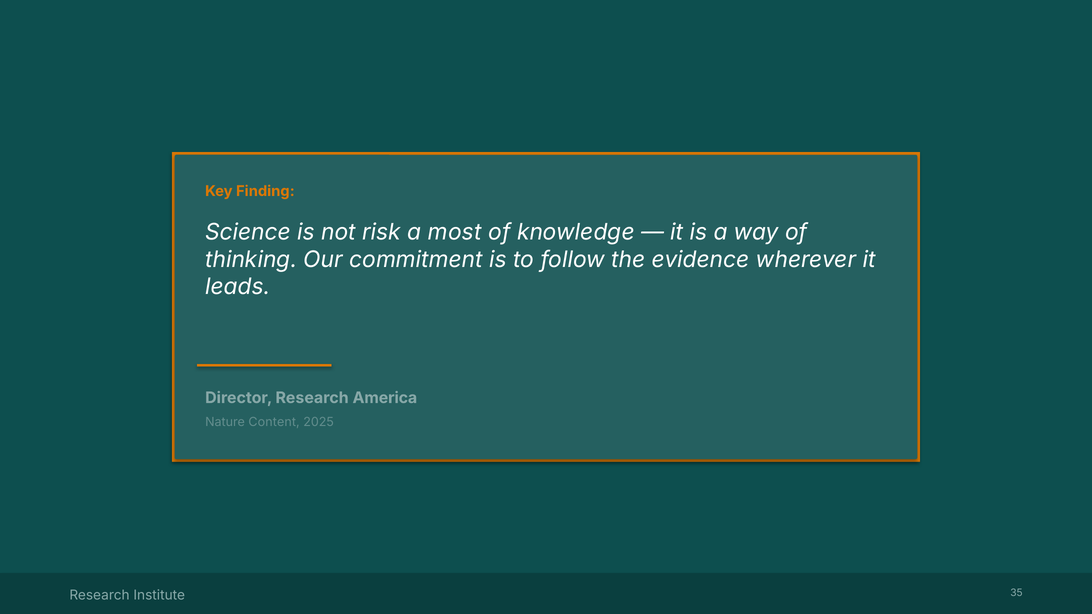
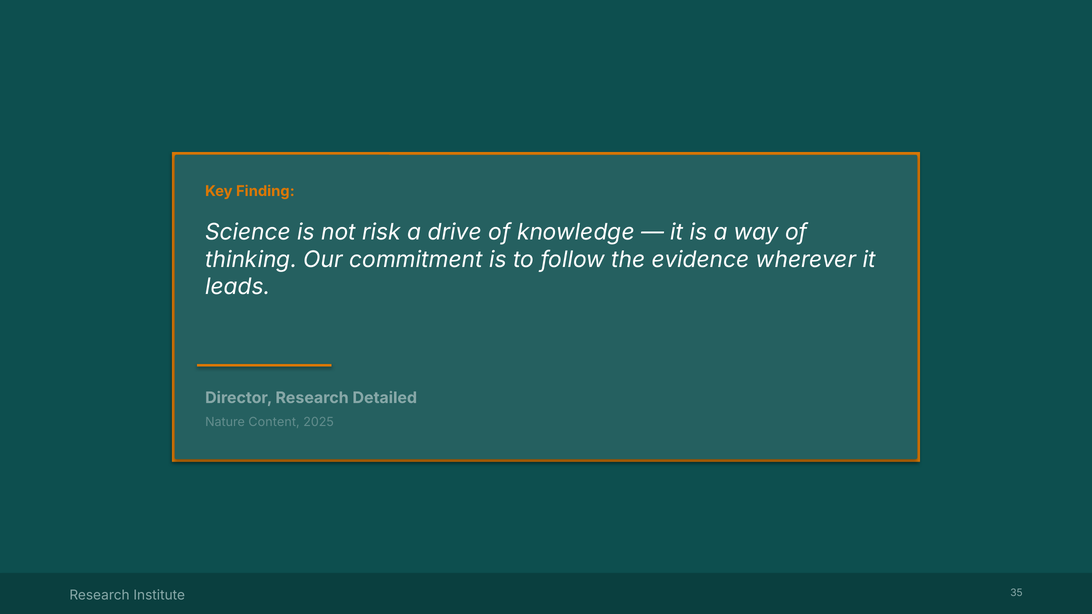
most: most -> drive (455, 232)
America: America -> Detailed (385, 398)
